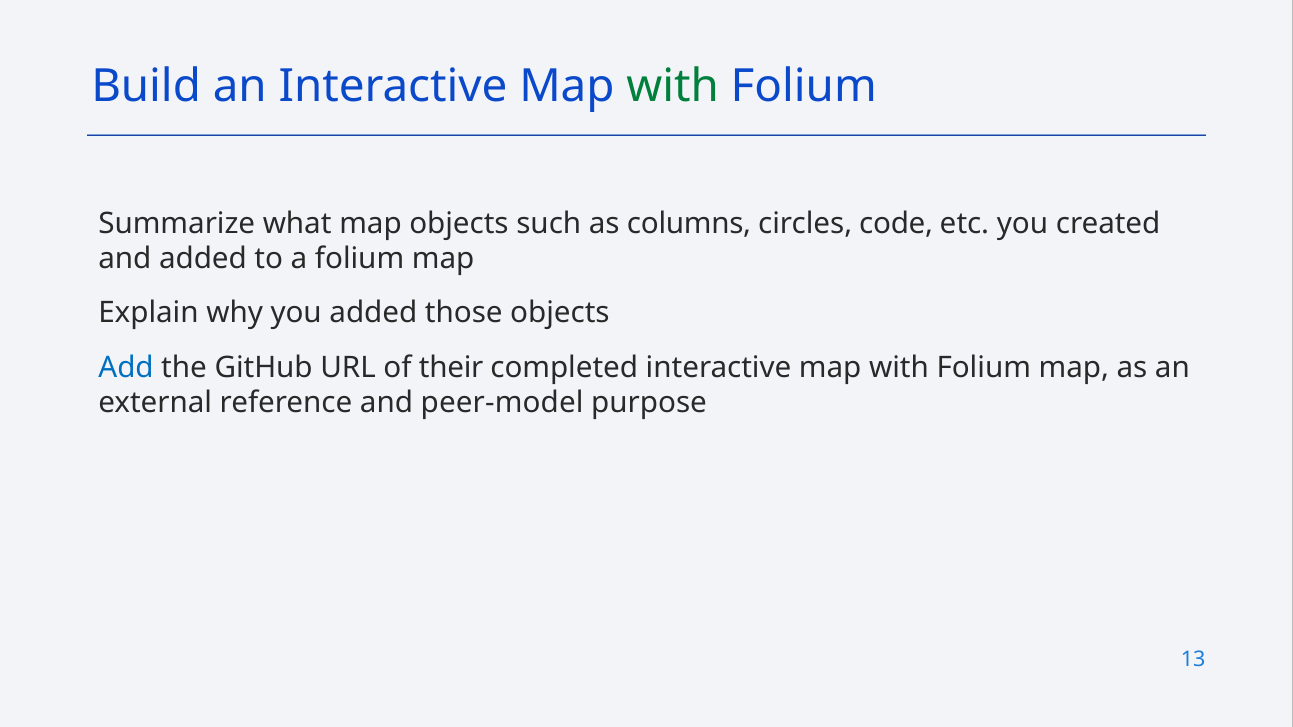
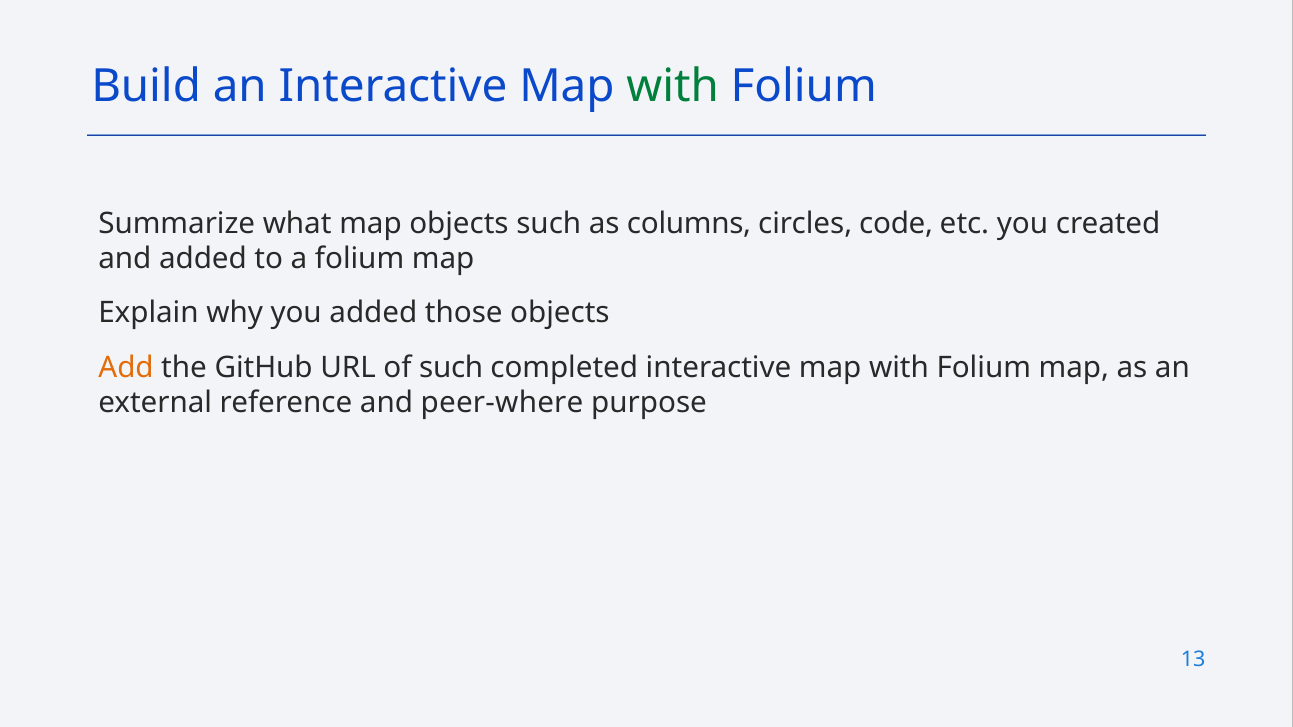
Add colour: blue -> orange (126, 368)
of their: their -> such (451, 368)
peer-model: peer-model -> peer-where (502, 403)
